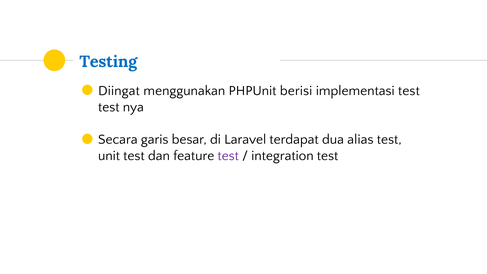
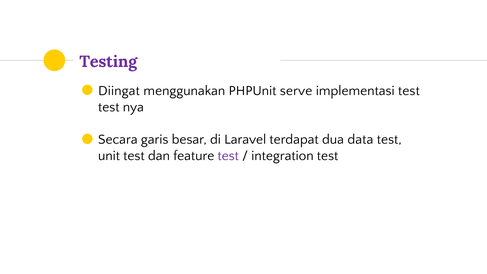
Testing colour: blue -> purple (108, 62)
berisi: berisi -> serve (296, 91)
alias: alias -> data (360, 139)
